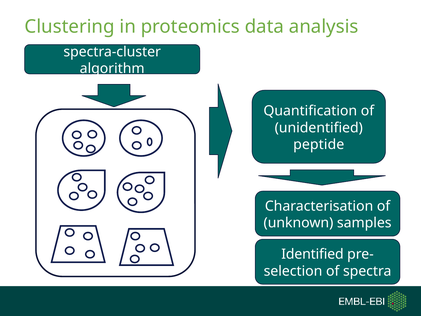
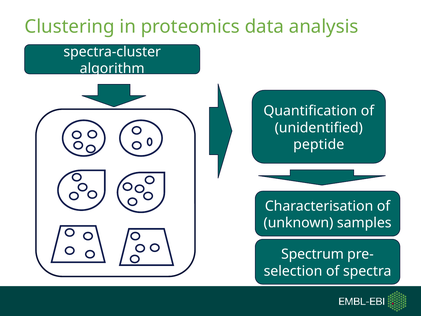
Identified: Identified -> Spectrum (313, 254)
